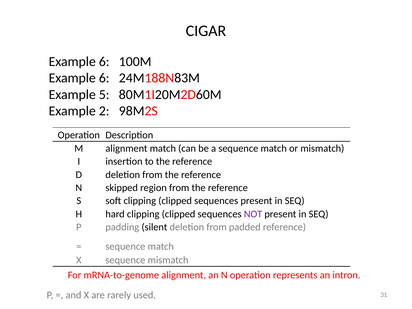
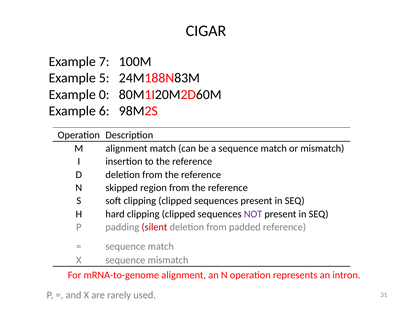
6: 6 -> 7 (104, 62)
6: 6 -> 5 (104, 78)
5: 5 -> 0 (104, 95)
2: 2 -> 6 (104, 111)
silent colour: black -> red (154, 227)
